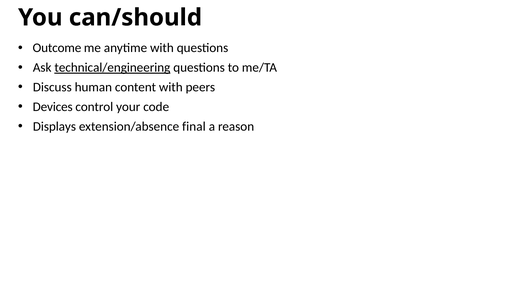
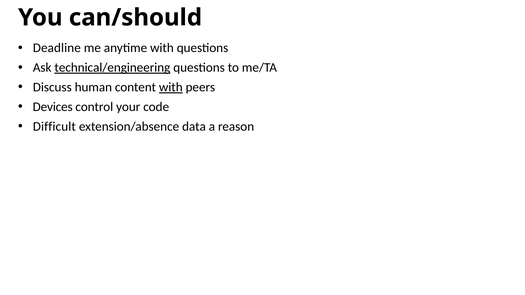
Outcome: Outcome -> Deadline (57, 48)
with underline: none -> present (171, 87)
Displays: Displays -> Difficult (54, 127)
final: final -> data (194, 127)
